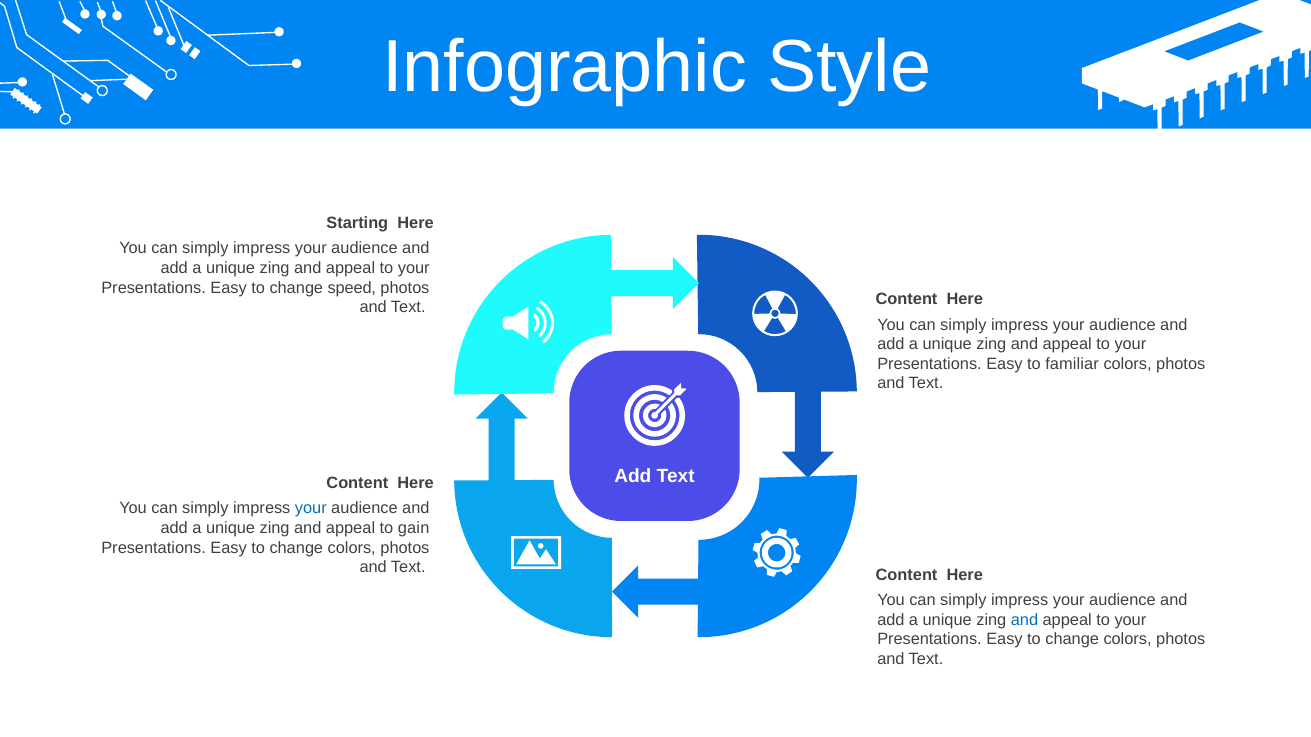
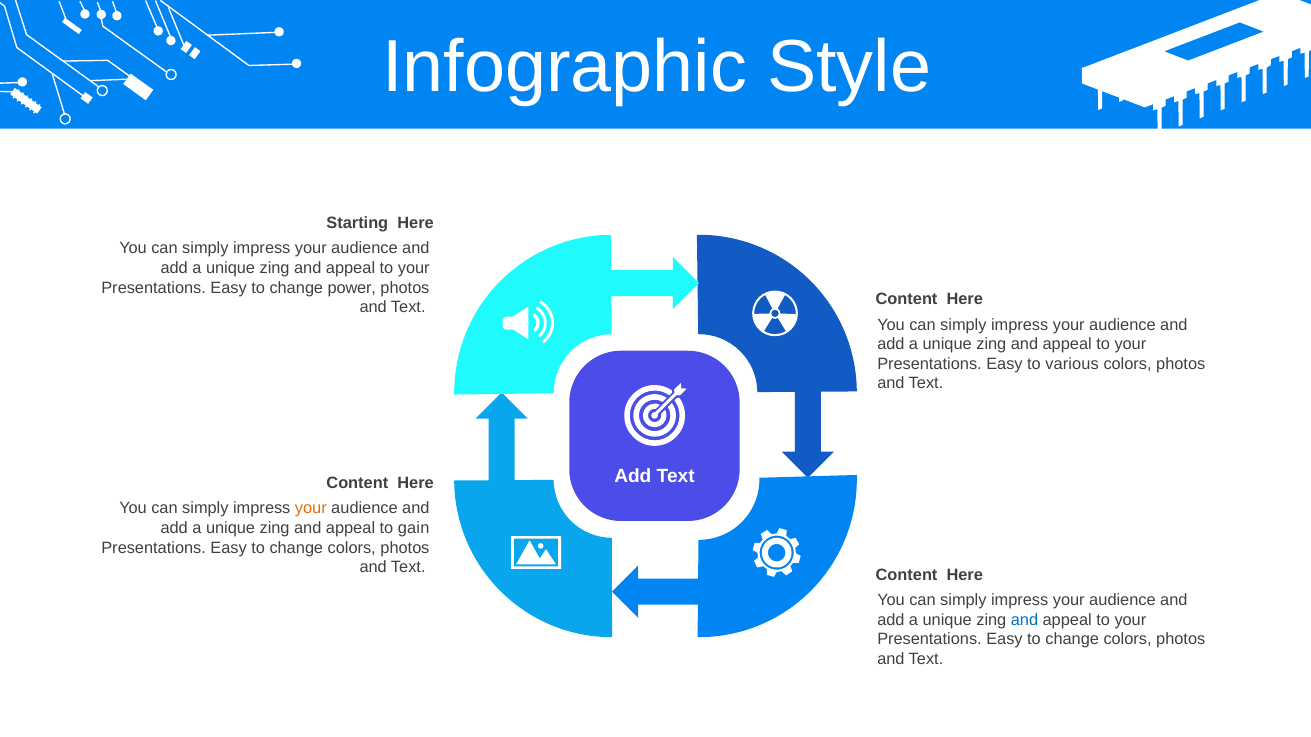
speed: speed -> power (352, 288)
familiar: familiar -> various (1072, 364)
your colour: blue -> orange (311, 509)
